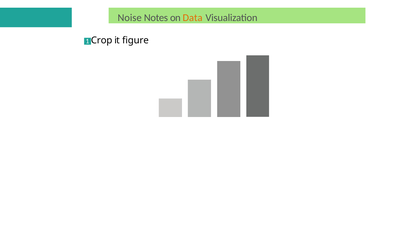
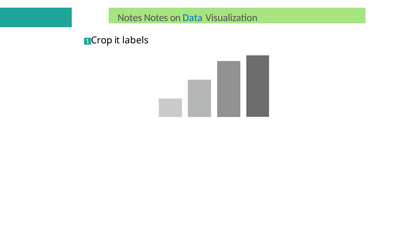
Noise: Noise -> Notes (130, 18)
Data colour: orange -> blue (193, 18)
figure: figure -> labels (135, 40)
